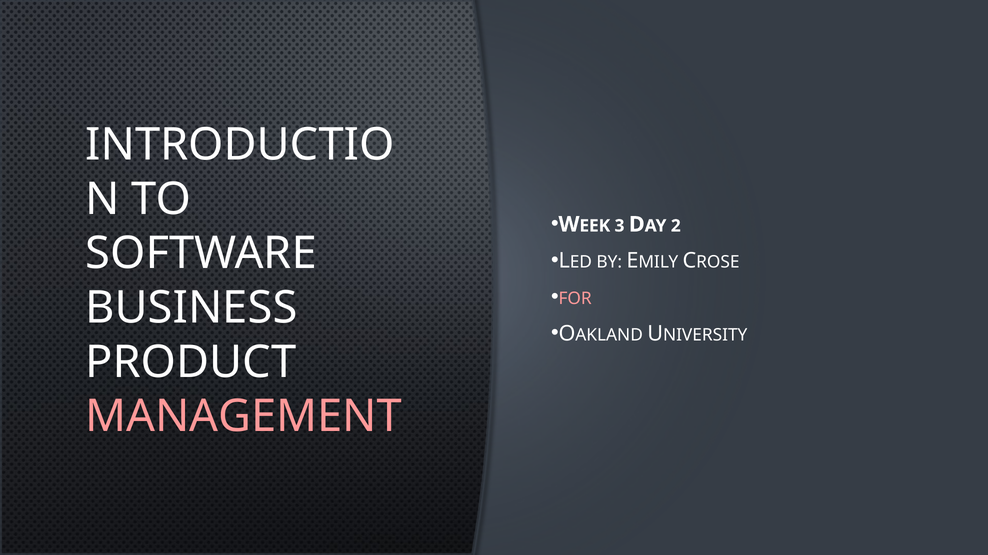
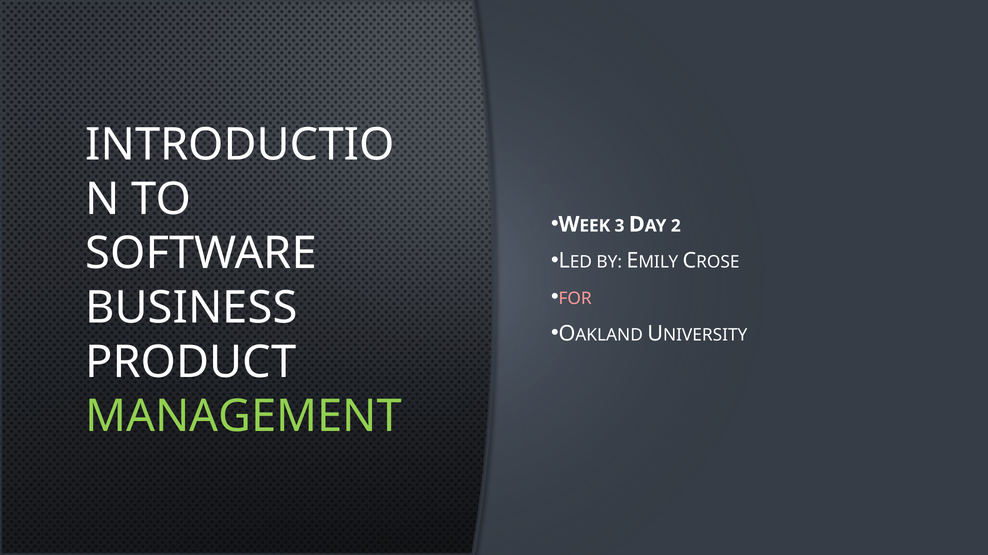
MANAGEMENT colour: pink -> light green (244, 417)
